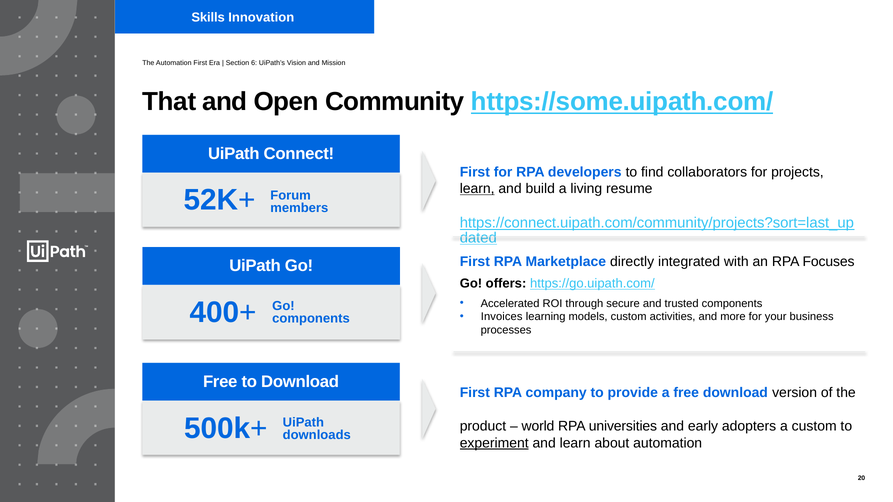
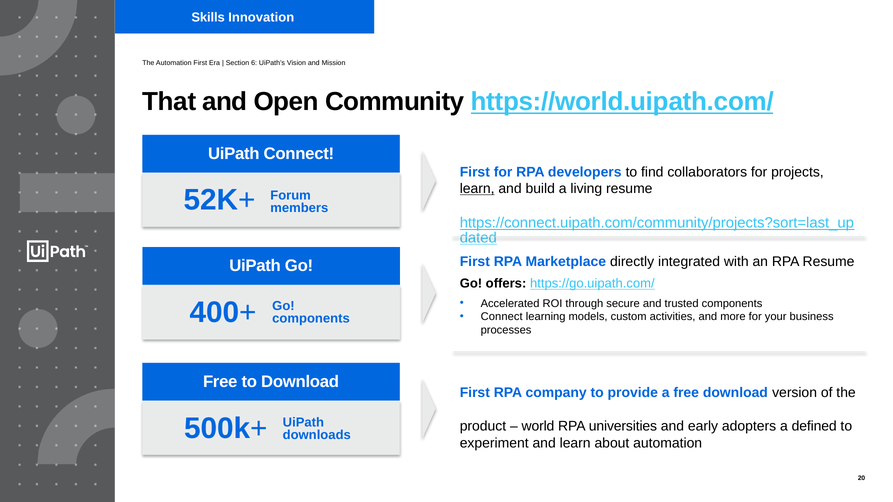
https://some.uipath.com/: https://some.uipath.com/ -> https://world.uipath.com/ (622, 102)
RPA Focuses: Focuses -> Resume (829, 262)
Invoices: Invoices -> Connect (502, 317)
a custom: custom -> defined (814, 427)
experiment underline: present -> none (494, 443)
